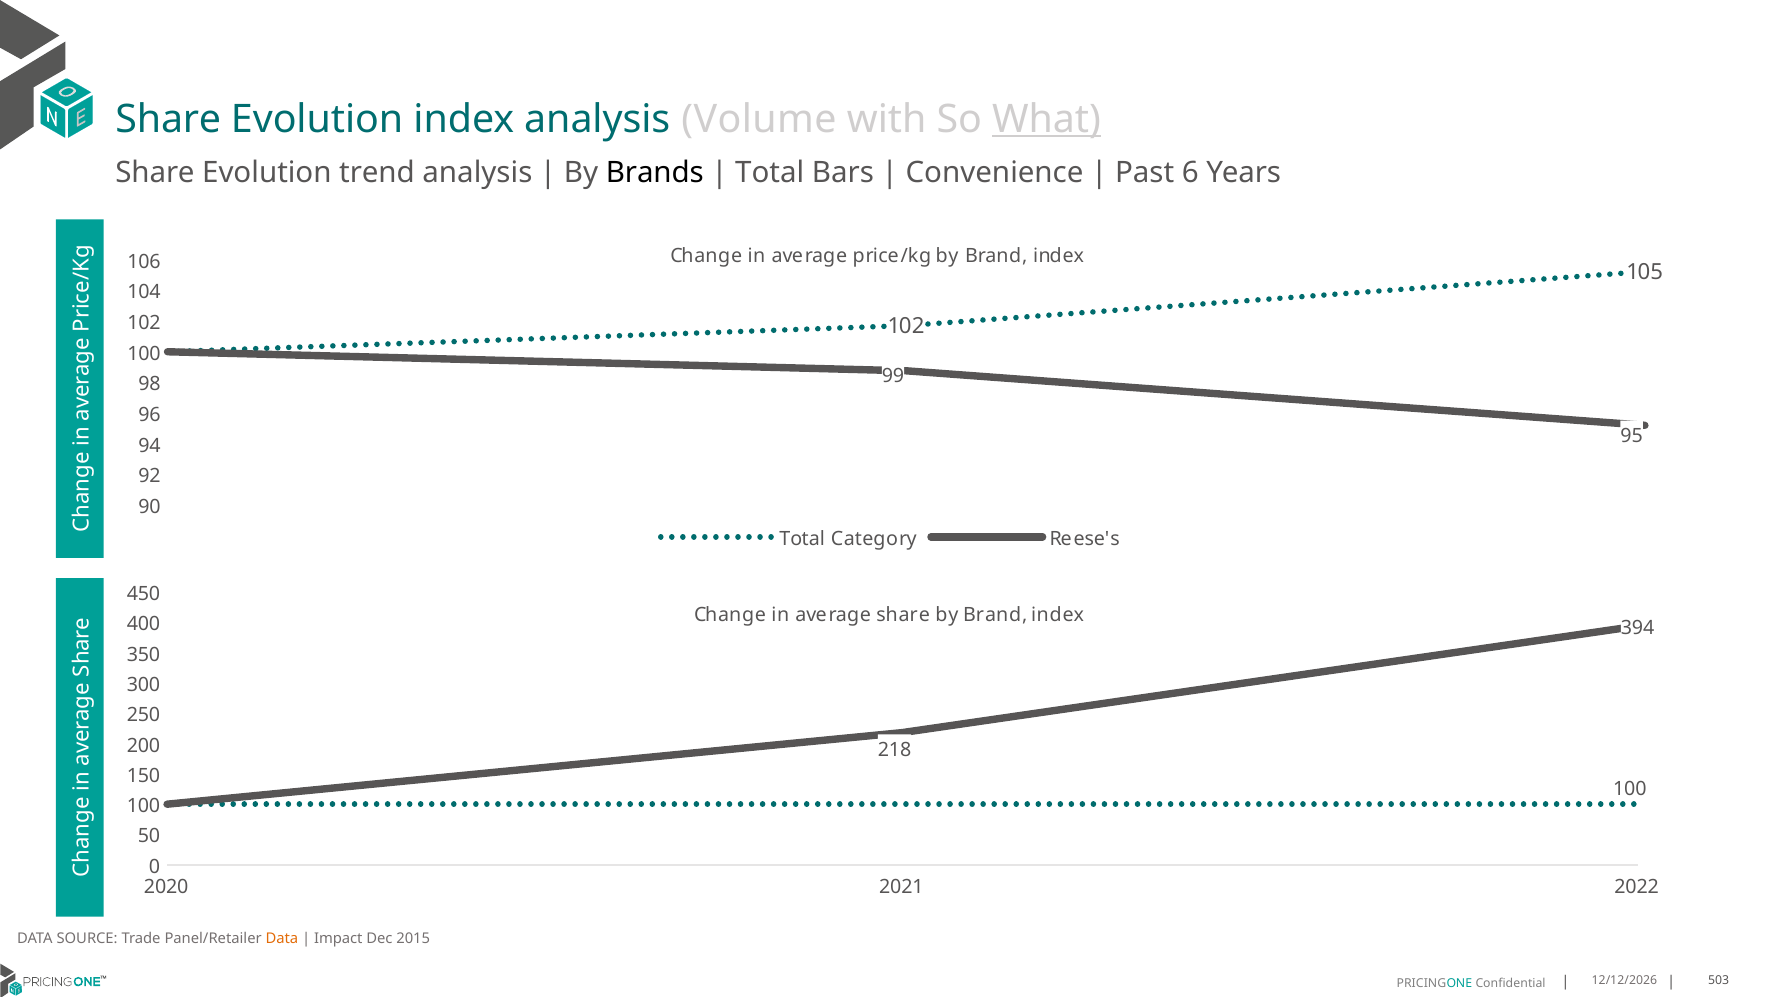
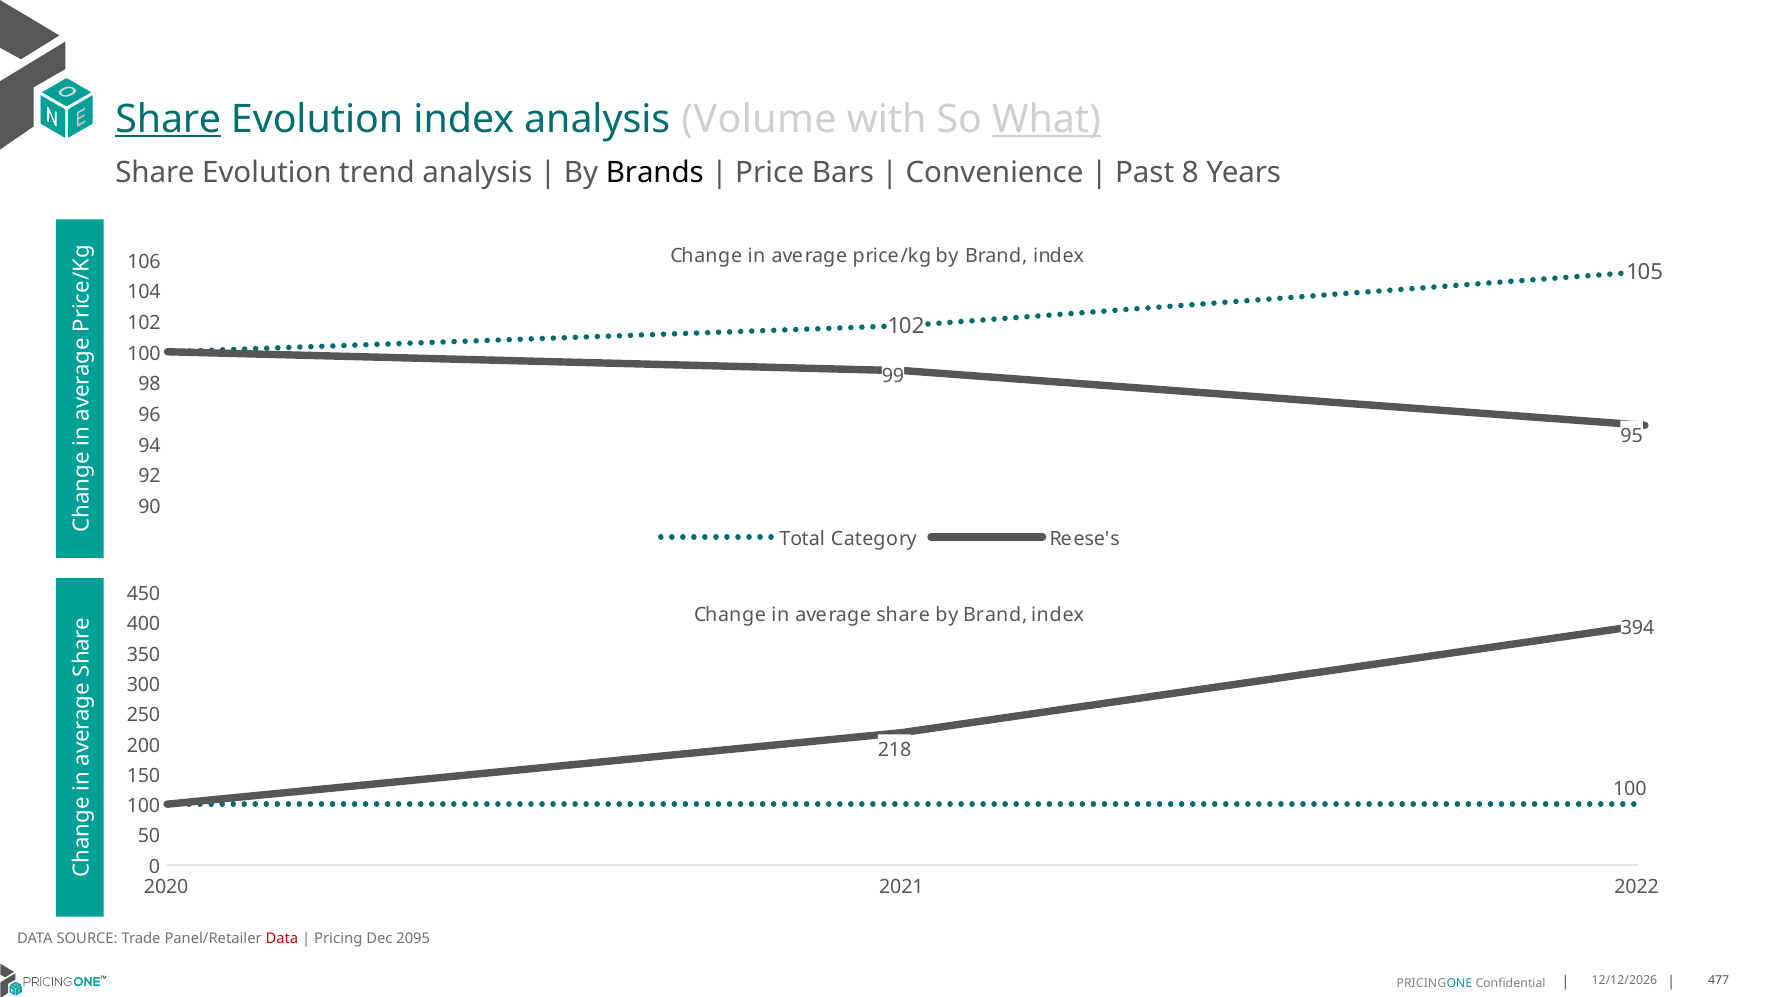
Share underline: none -> present (168, 119)
Total: Total -> Price (770, 173)
6: 6 -> 8 (1190, 173)
Data colour: orange -> red (282, 939)
Impact: Impact -> Pricing (338, 939)
2015: 2015 -> 2095 (413, 939)
503: 503 -> 477 (1719, 981)
